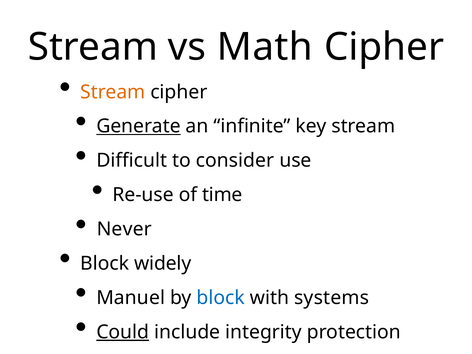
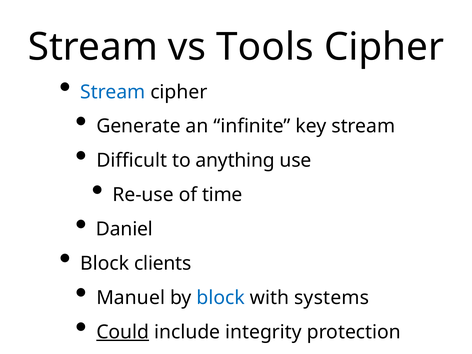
Math: Math -> Tools (265, 47)
Stream colour: orange -> blue (113, 92)
Generate underline: present -> none (138, 126)
consider: consider -> anything (235, 161)
Never: Never -> Daniel (124, 229)
widely: widely -> clients (163, 263)
